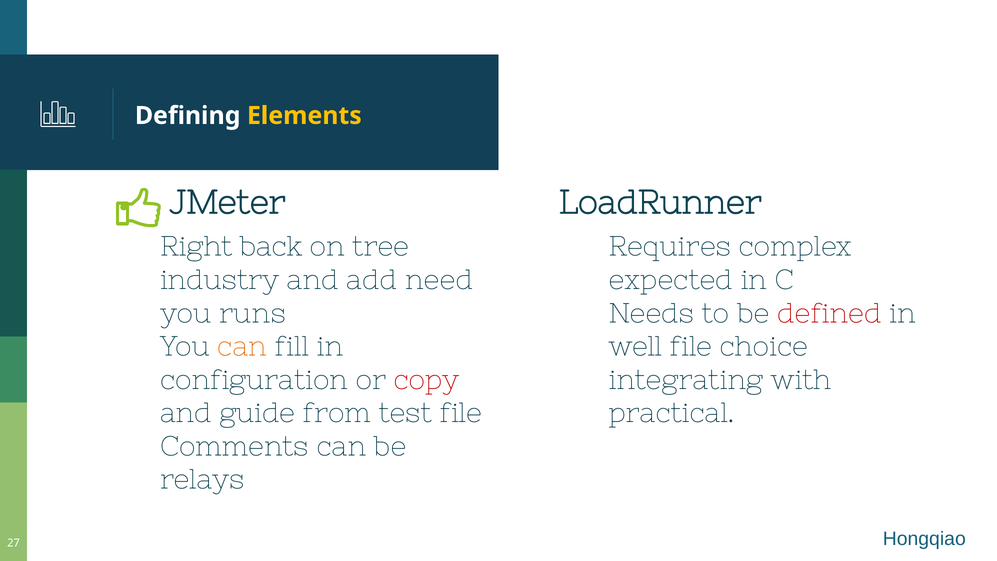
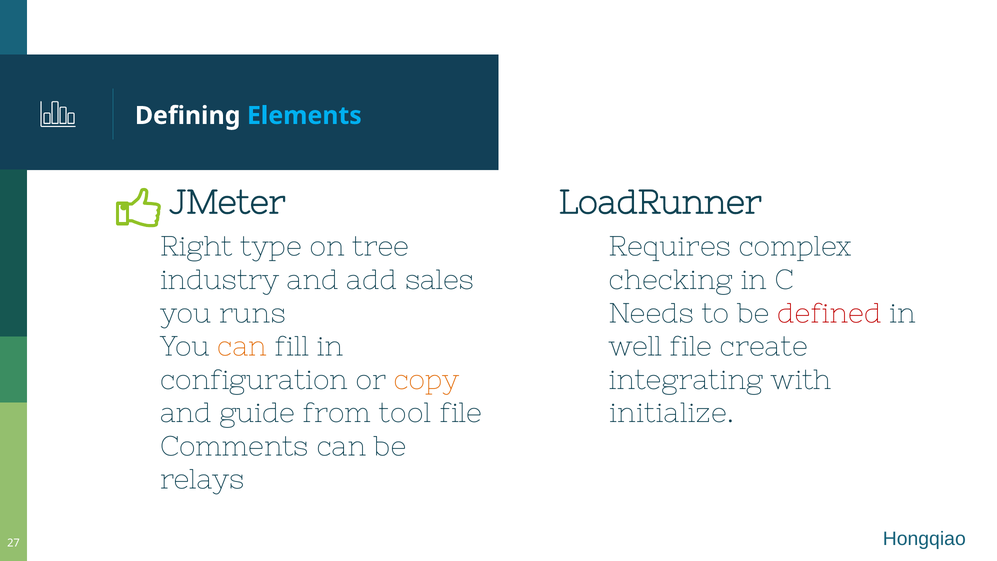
Elements colour: yellow -> light blue (304, 116)
back: back -> type (271, 247)
need: need -> sales (440, 280)
expected: expected -> checking (671, 280)
choice: choice -> create (764, 347)
copy colour: red -> orange (427, 380)
test: test -> tool (405, 413)
practical: practical -> initialize (671, 413)
